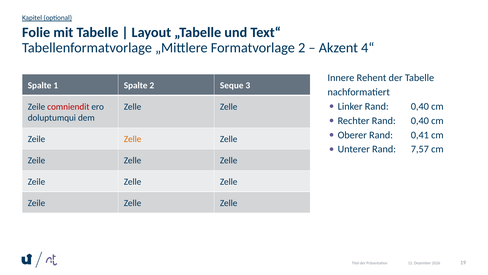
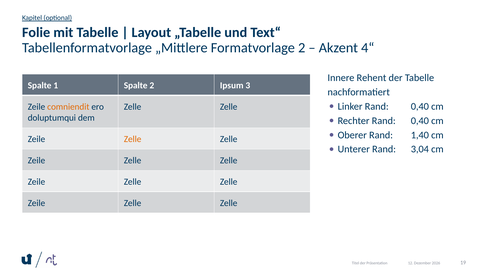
Seque: Seque -> Ipsum (232, 85)
comniendit colour: red -> orange (68, 107)
0,41: 0,41 -> 1,40 (420, 135)
7,57: 7,57 -> 3,04 (420, 149)
